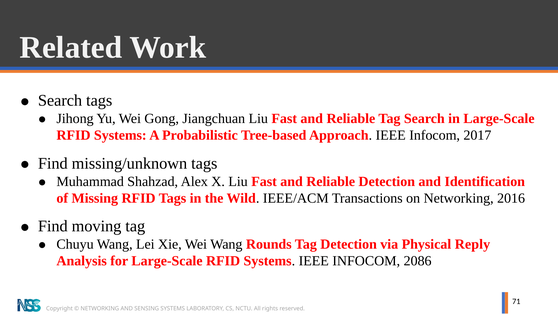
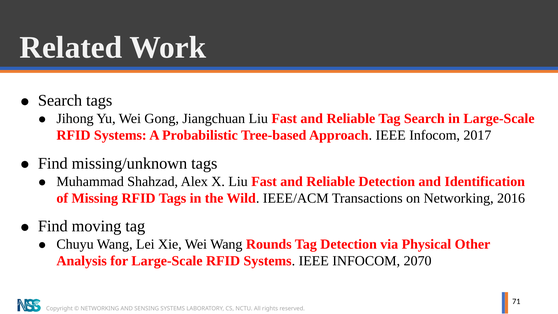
Reply: Reply -> Other (473, 244)
2086: 2086 -> 2070 (418, 261)
